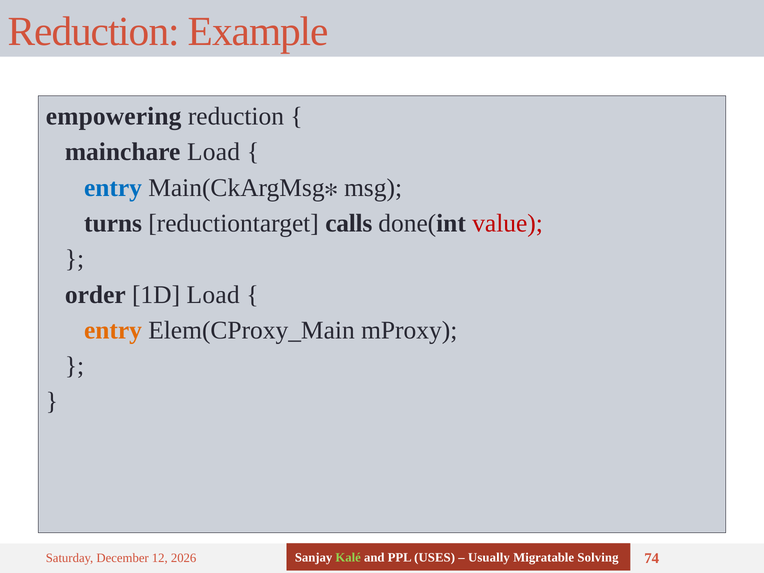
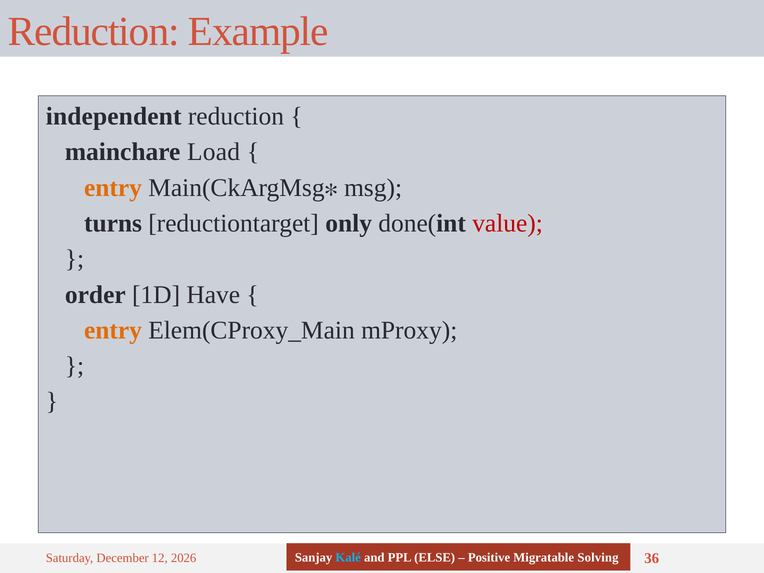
empowering: empowering -> independent (114, 116)
entry colour: blue -> orange (113, 188)
calls: calls -> only (349, 223)
1D Load: Load -> Have (213, 295)
Kalé colour: light green -> light blue (348, 558)
USES: USES -> ELSE (435, 558)
Usually: Usually -> Positive (489, 558)
74: 74 -> 36 (652, 558)
